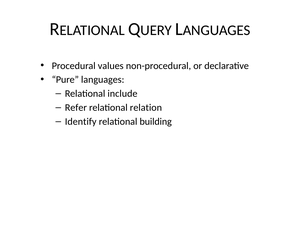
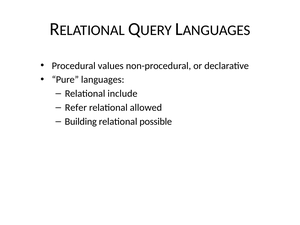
relation: relation -> allowed (146, 108)
Identify: Identify -> Building (81, 122)
building: building -> possible (156, 122)
